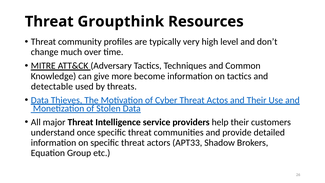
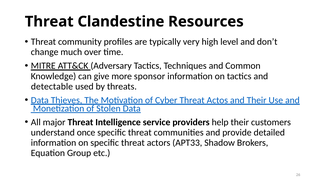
Groupthink: Groupthink -> Clandestine (121, 22)
become: become -> sponsor (150, 76)
